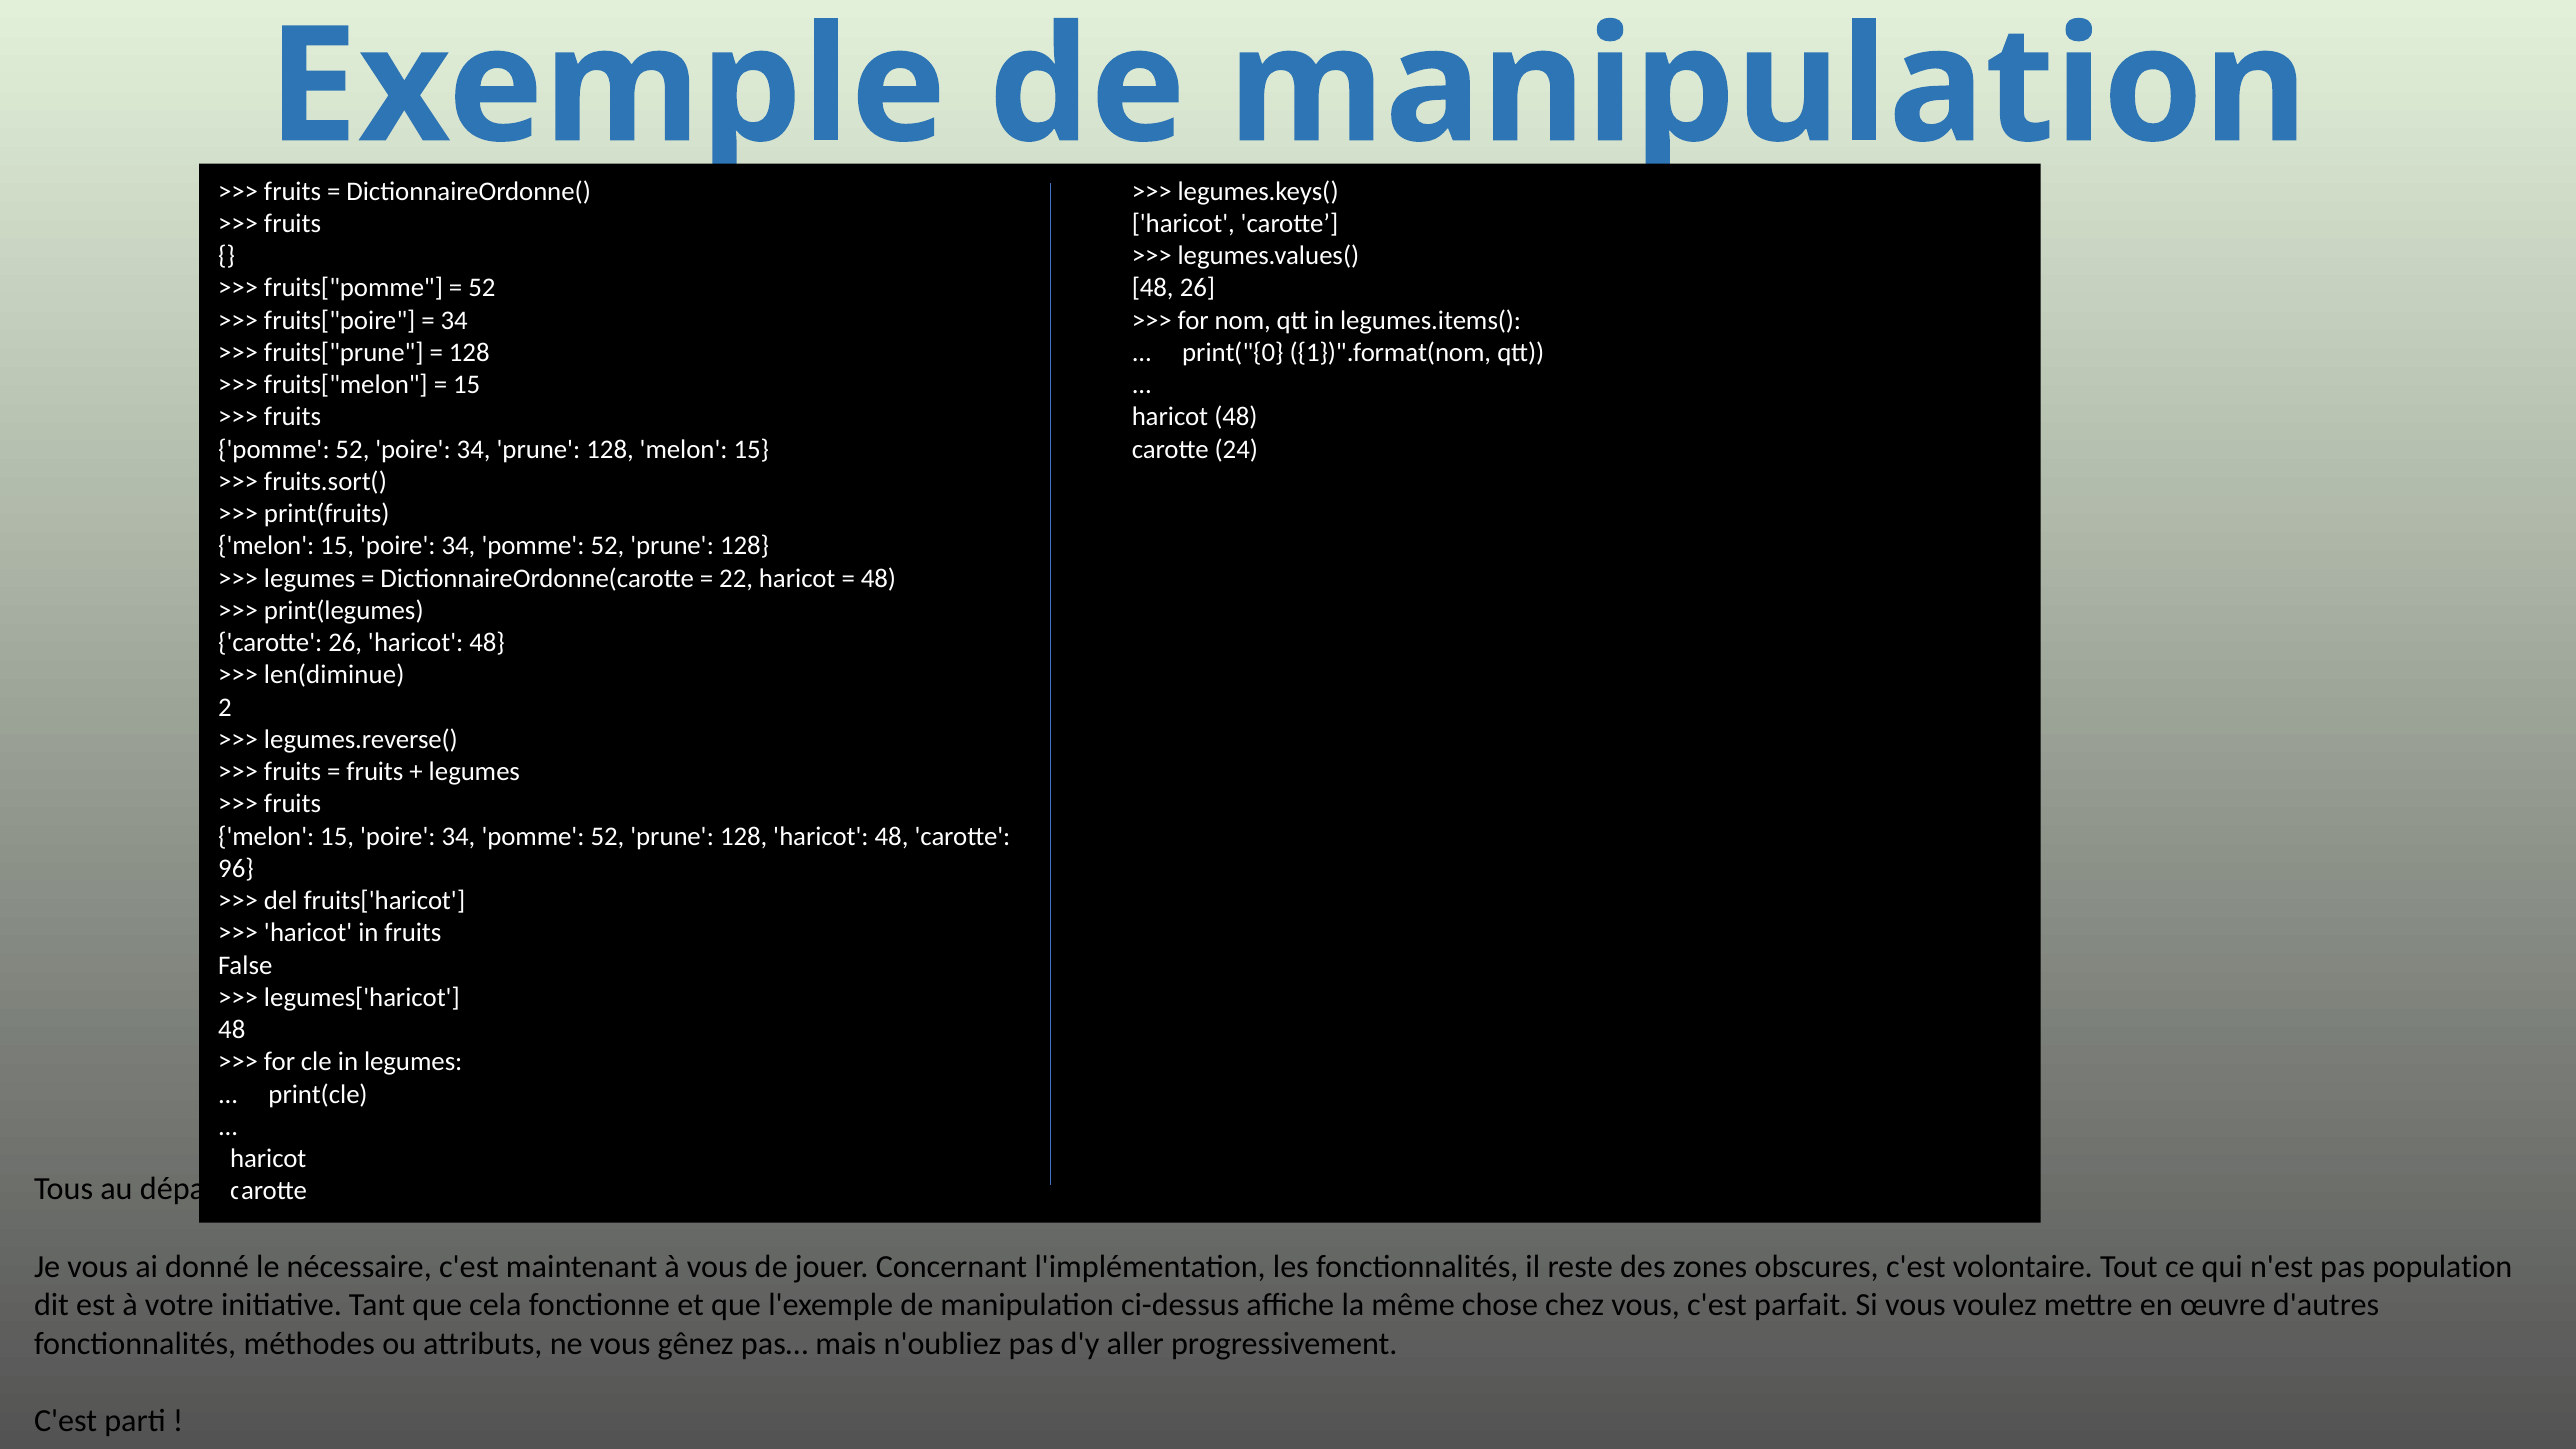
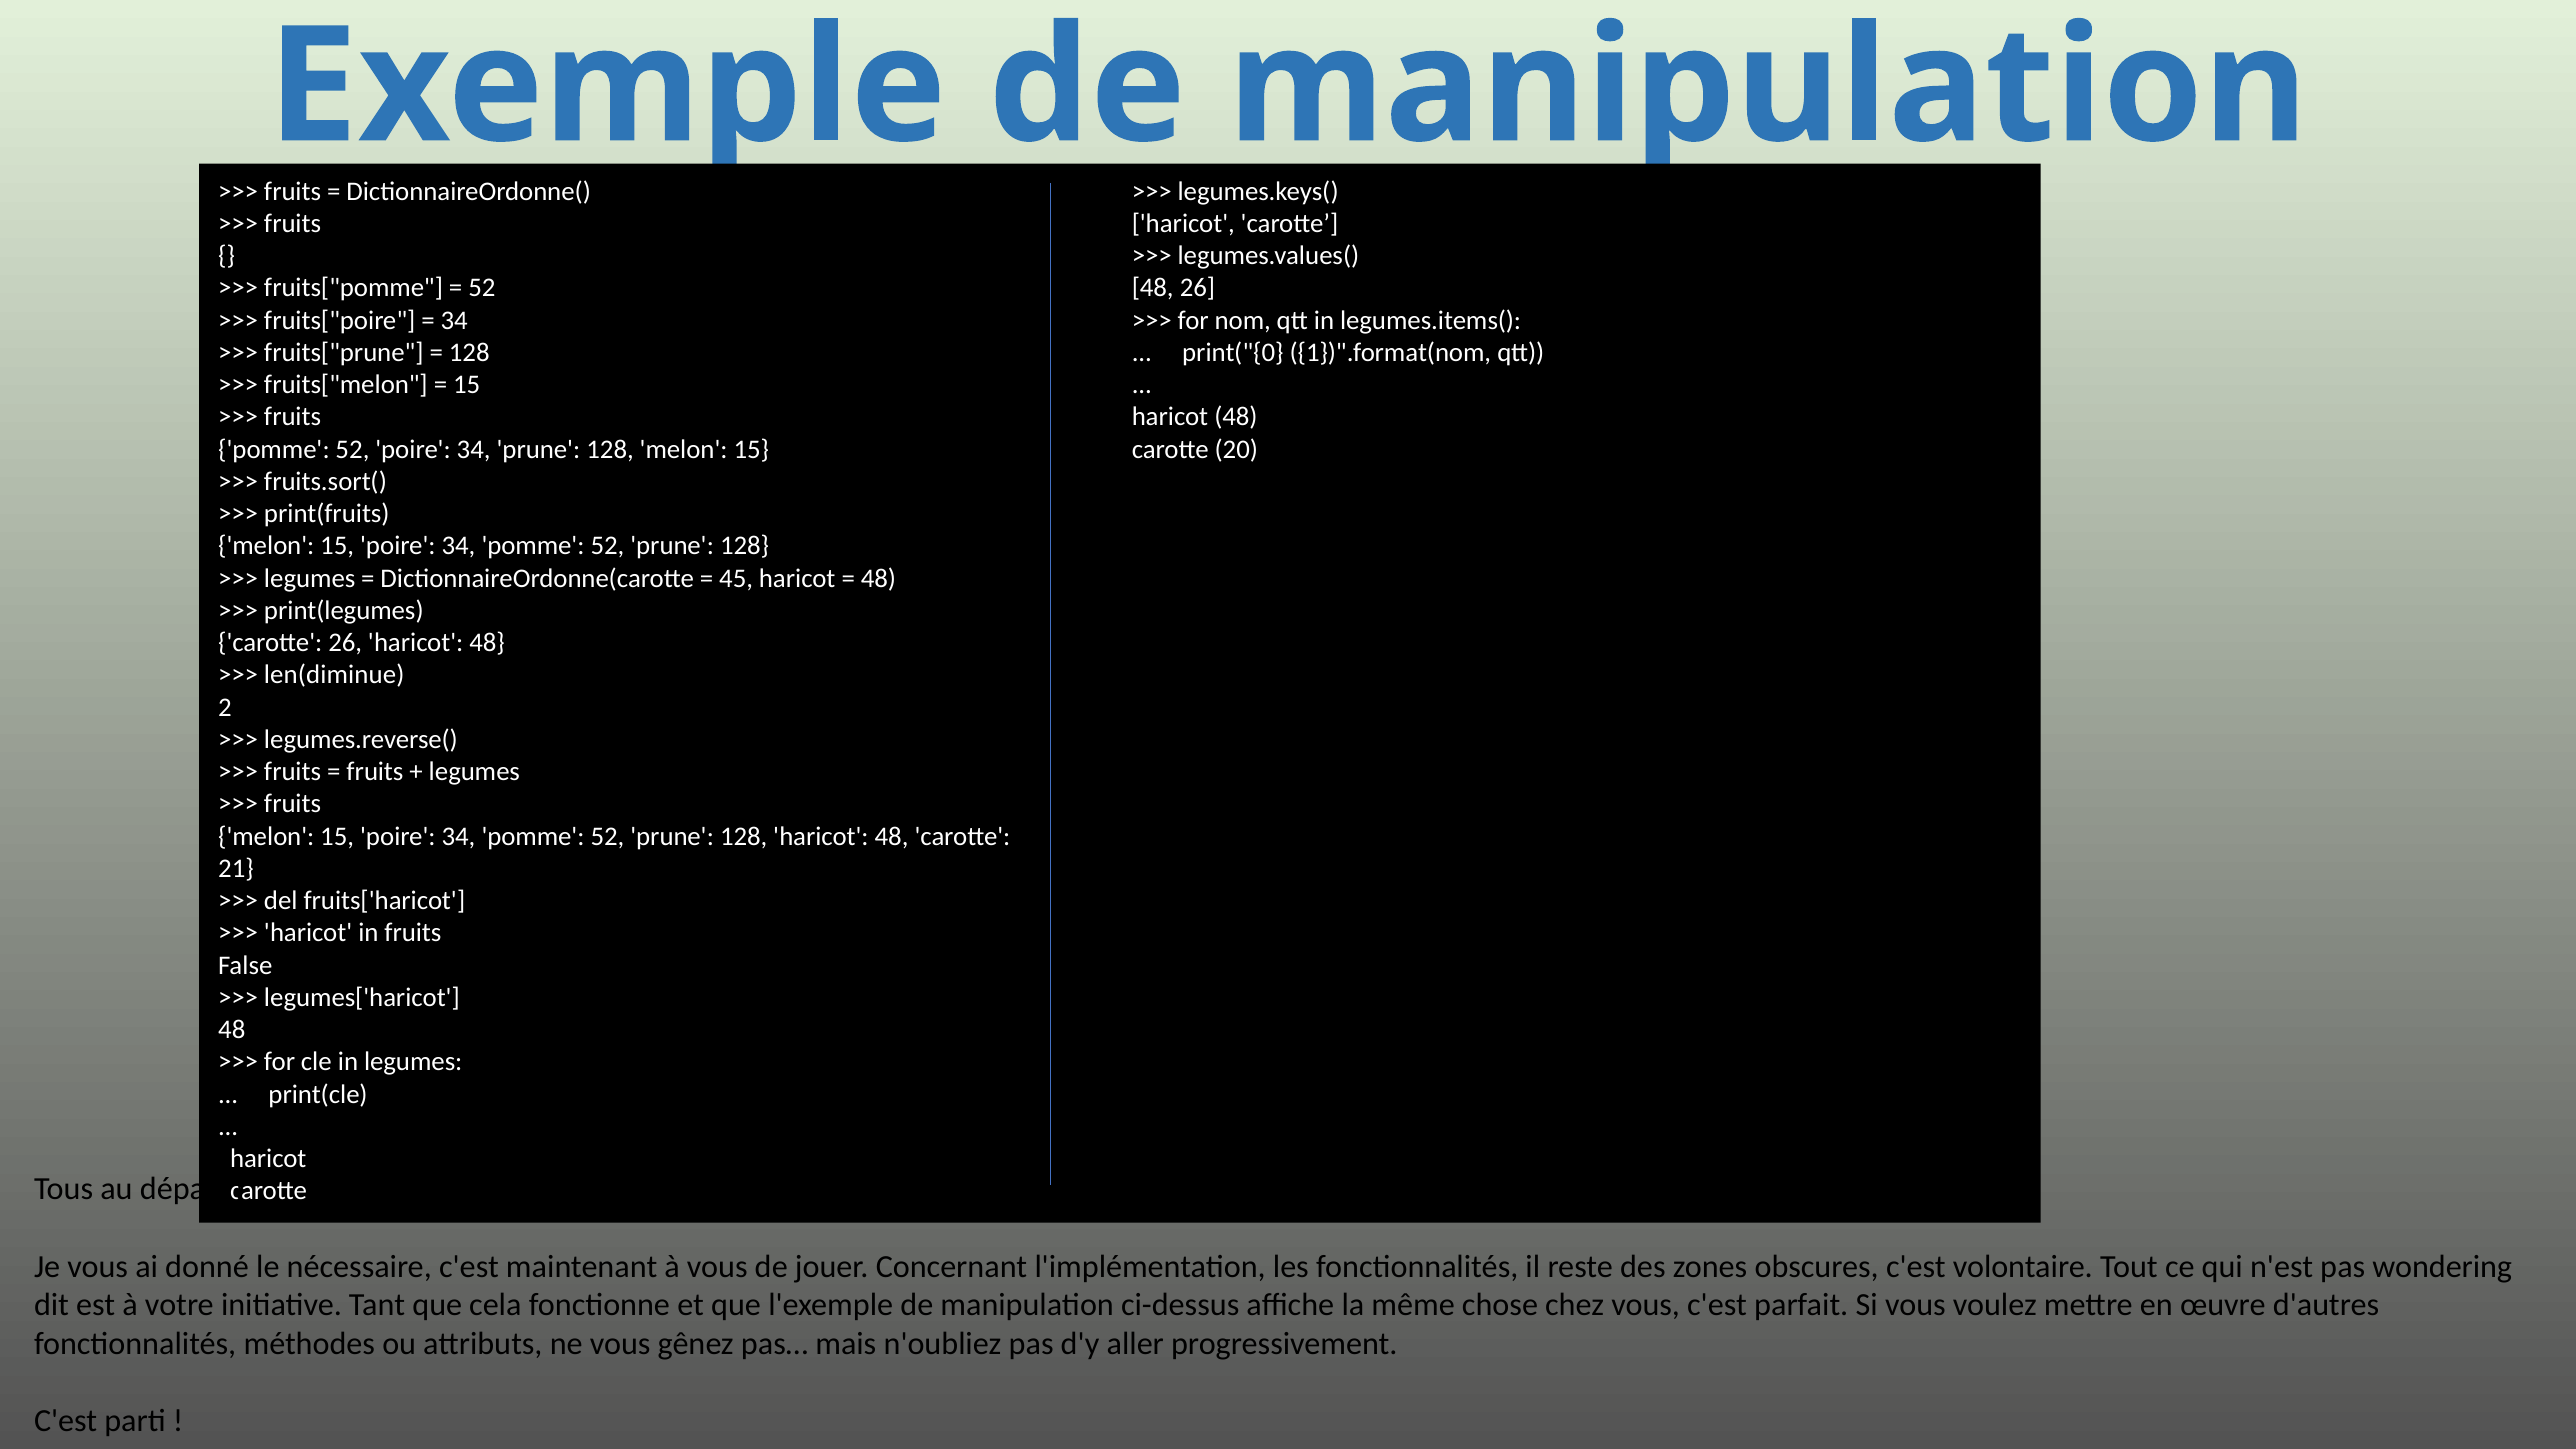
24: 24 -> 20 (1236, 449)
22: 22 -> 45 (736, 578)
96: 96 -> 21 (236, 868)
population: population -> wondering (2442, 1267)
